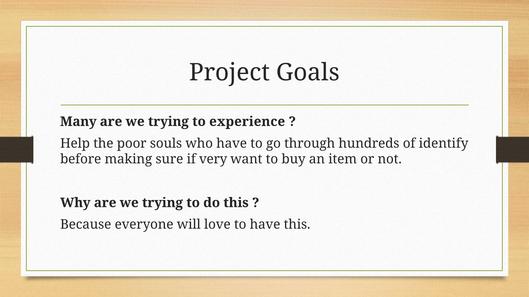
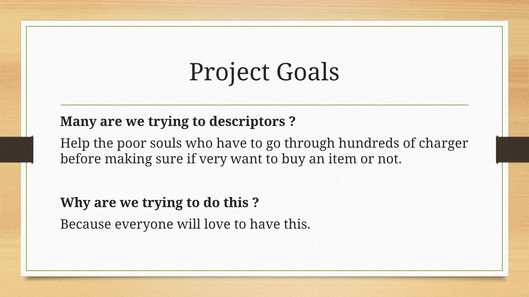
experience: experience -> descriptors (247, 122)
identify: identify -> charger (444, 144)
